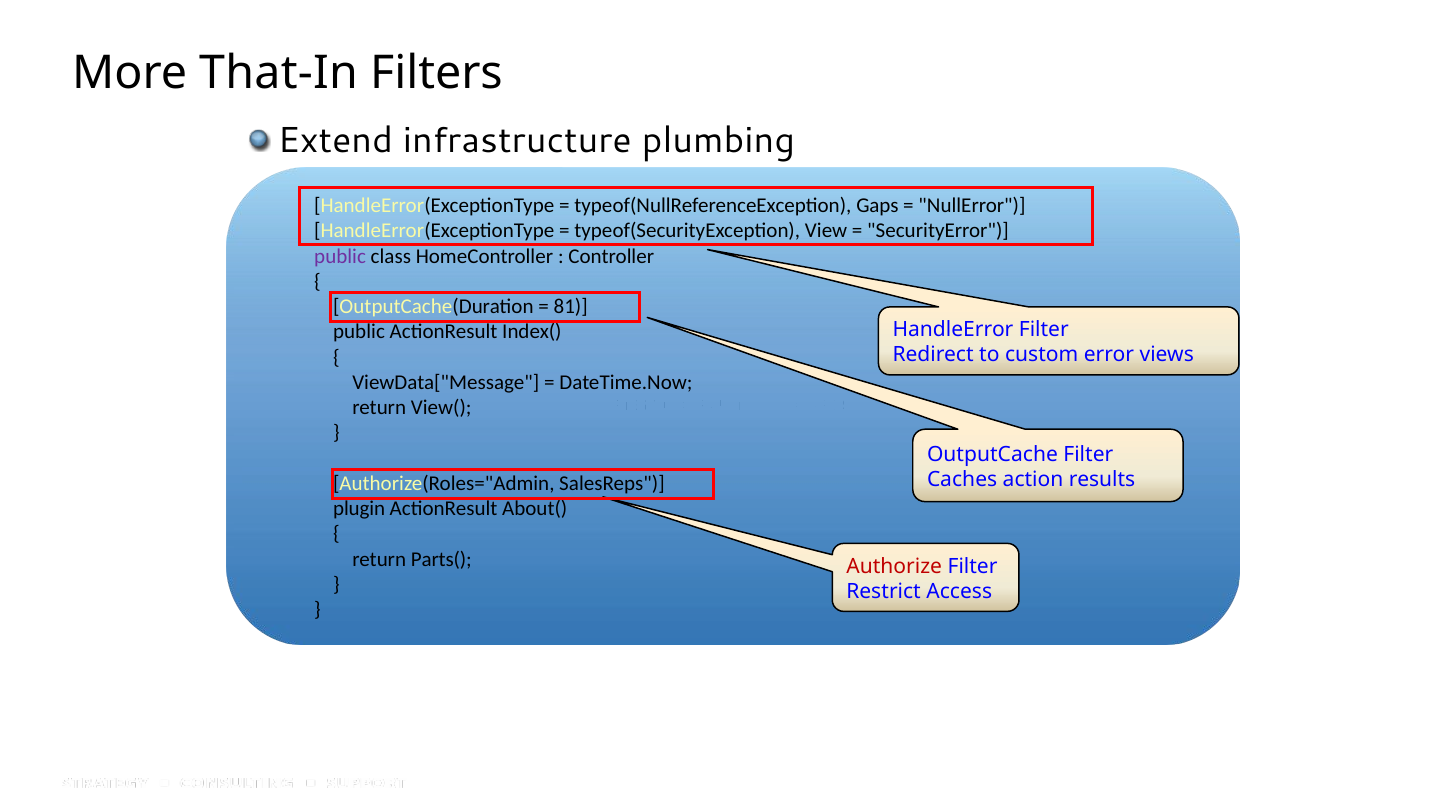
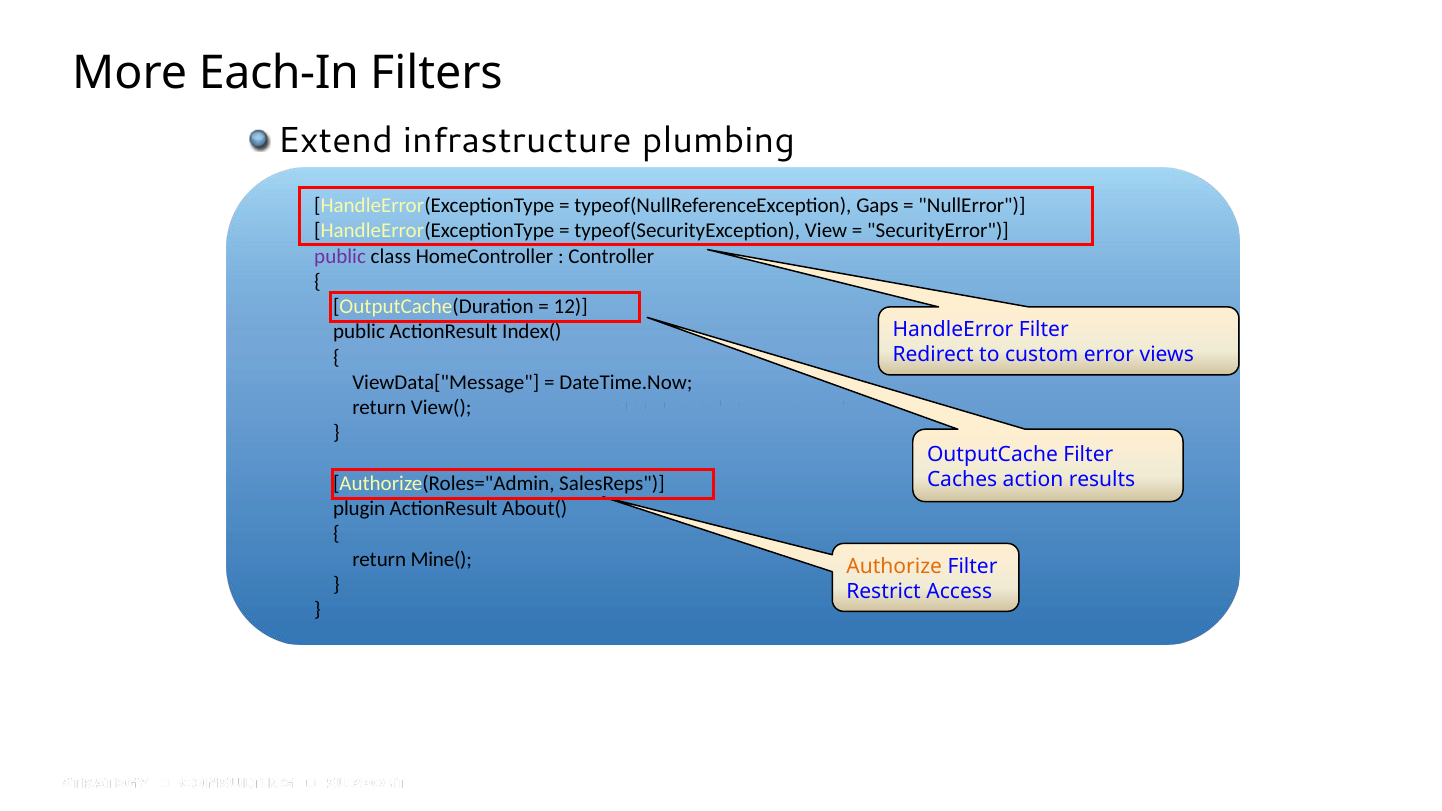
That-In: That-In -> Each-In (279, 73)
81: 81 -> 12 (571, 307)
Parts(: Parts( -> Mine( (441, 559)
Authorize colour: red -> orange (894, 566)
